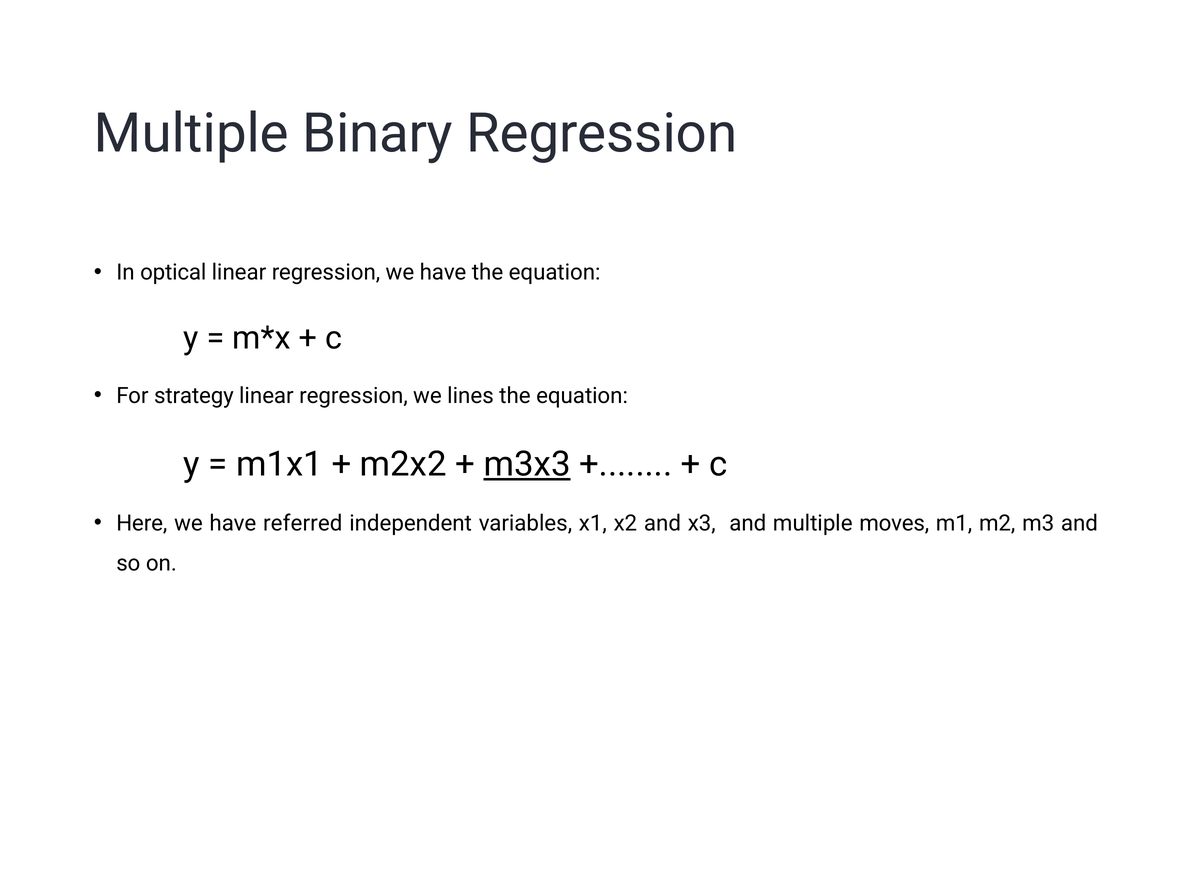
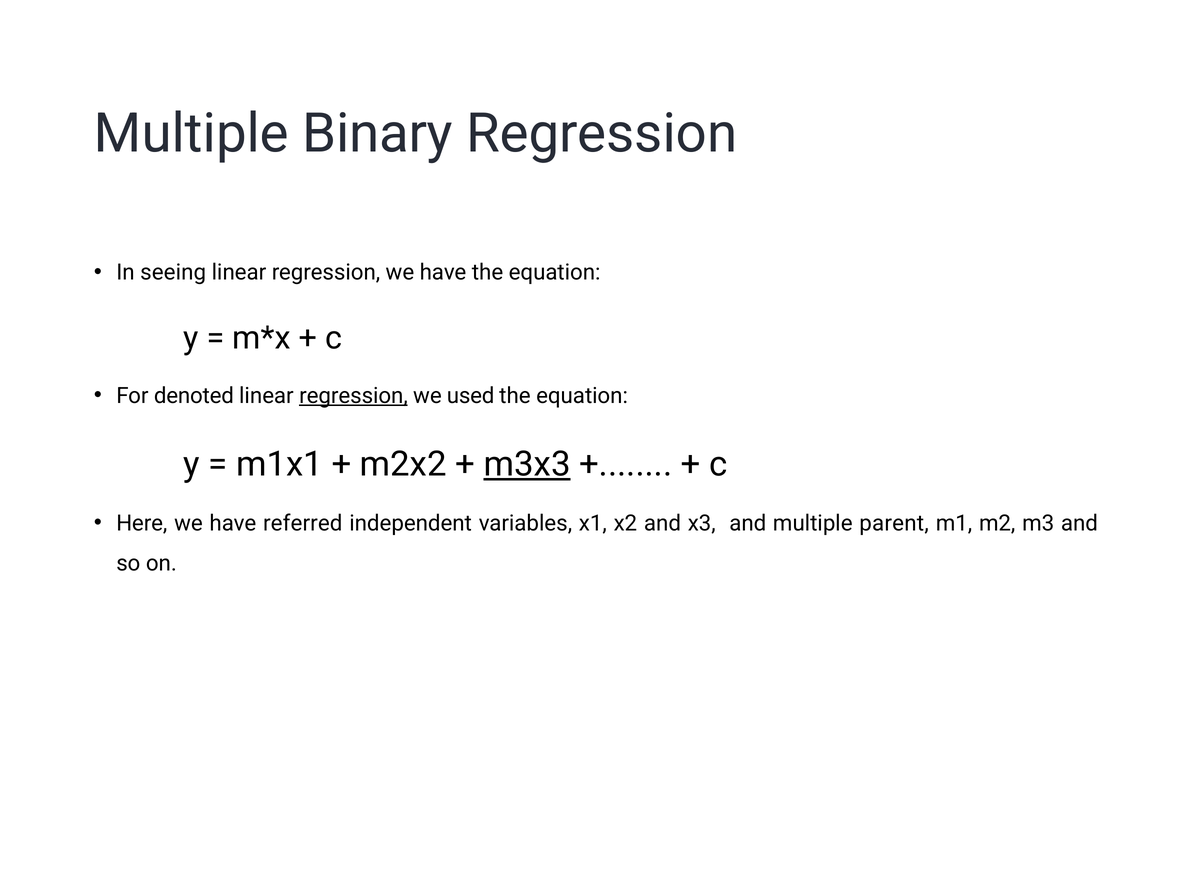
optical: optical -> seeing (173, 272)
strategy: strategy -> denoted (194, 396)
regression underline: none -> present (353, 396)
lines: lines -> used (471, 396)
moves: moves -> parent (894, 523)
